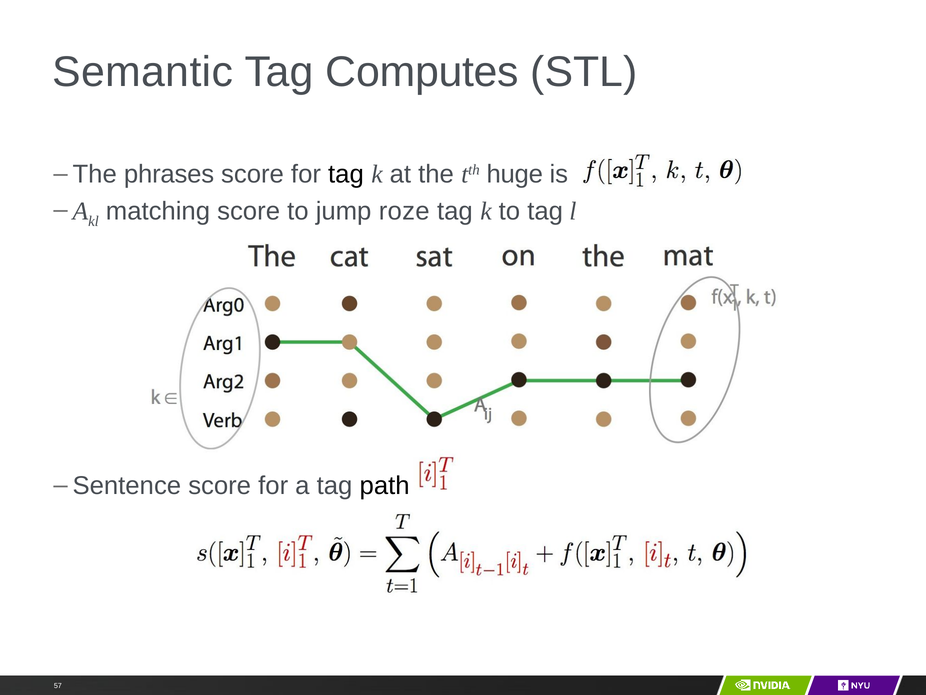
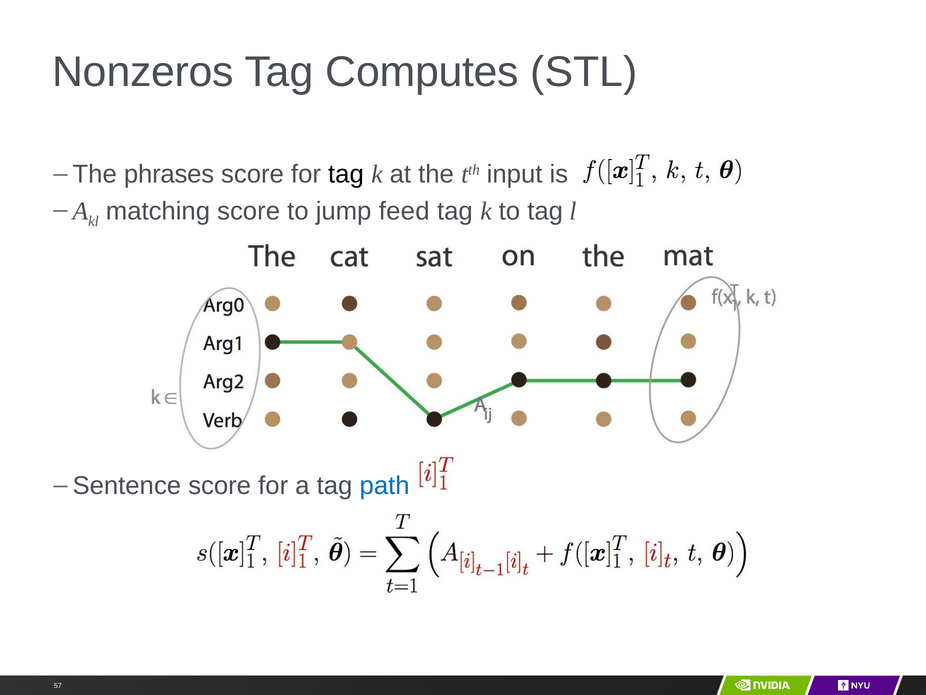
Semantic: Semantic -> Nonzeros (143, 72)
huge: huge -> input (515, 174)
roze: roze -> feed (404, 211)
path colour: black -> blue (385, 485)
